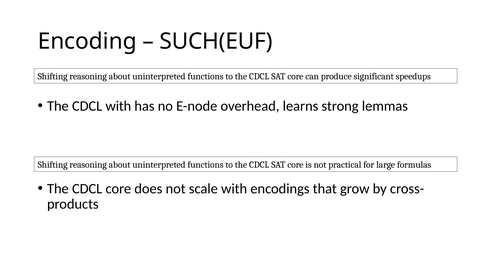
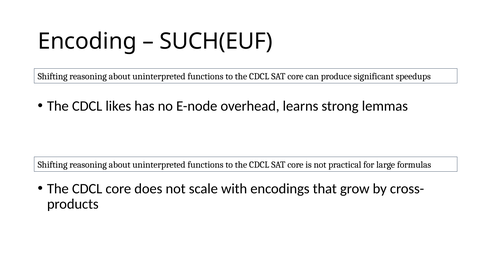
CDCL with: with -> likes (118, 106)
